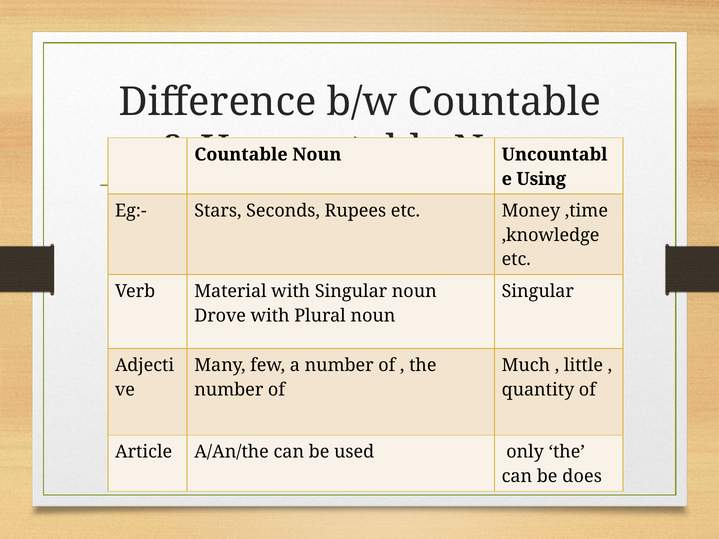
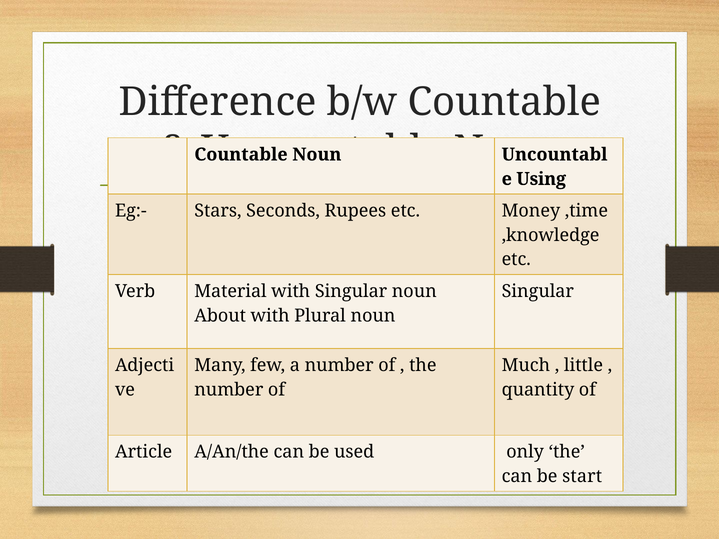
Drove: Drove -> About (220, 316)
does: does -> start (582, 477)
